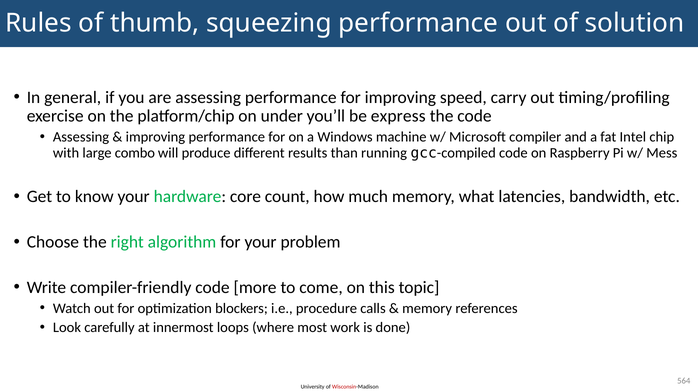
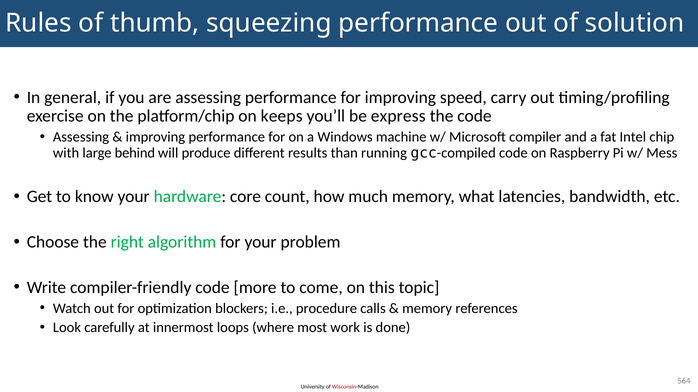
under: under -> keeps (282, 116)
combo: combo -> behind (135, 153)
